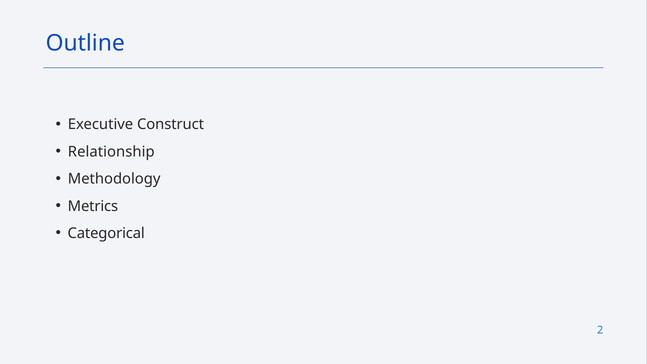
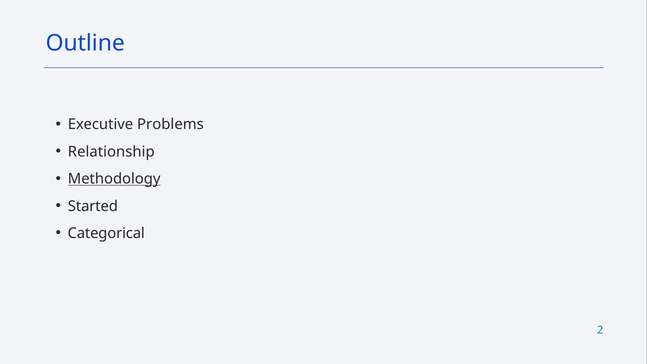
Construct: Construct -> Problems (170, 124)
Methodology underline: none -> present (114, 179)
Metrics: Metrics -> Started (93, 206)
